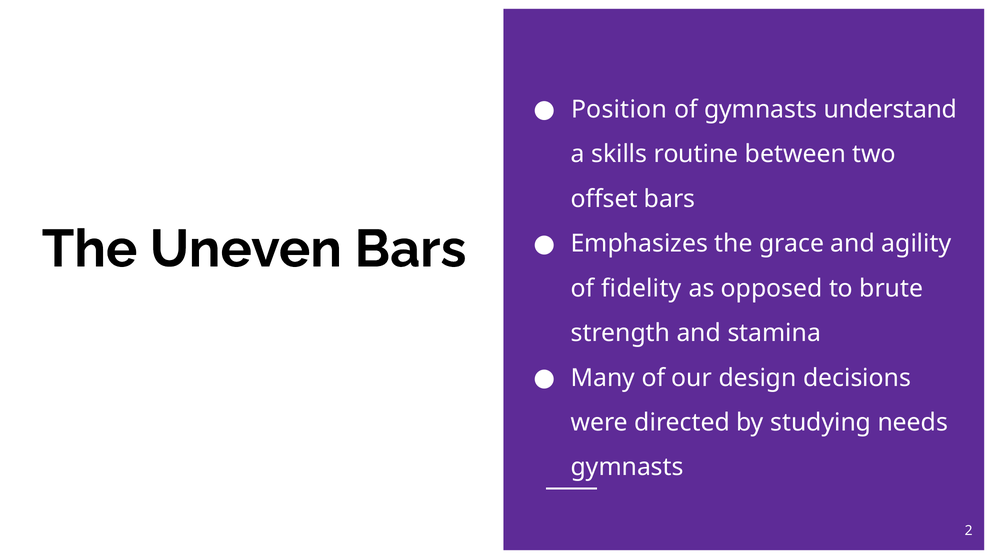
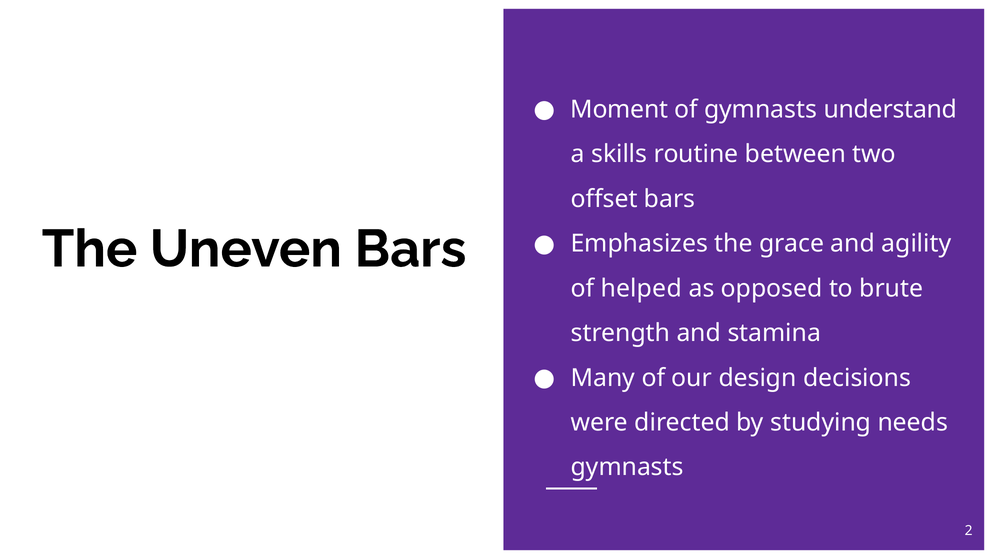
Position: Position -> Moment (619, 109)
fidelity: fidelity -> helped (641, 288)
